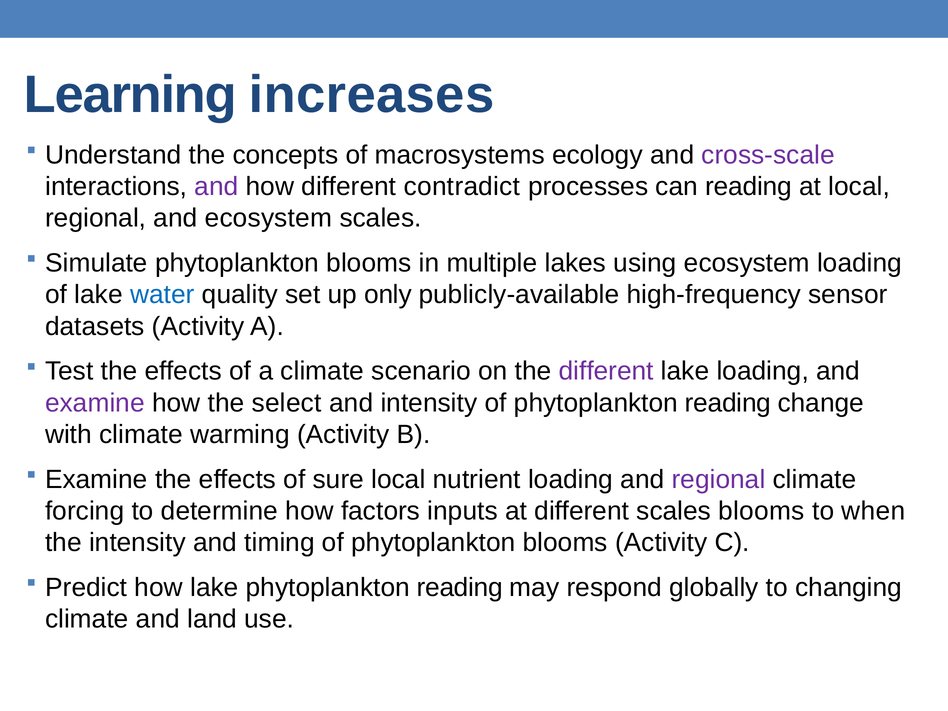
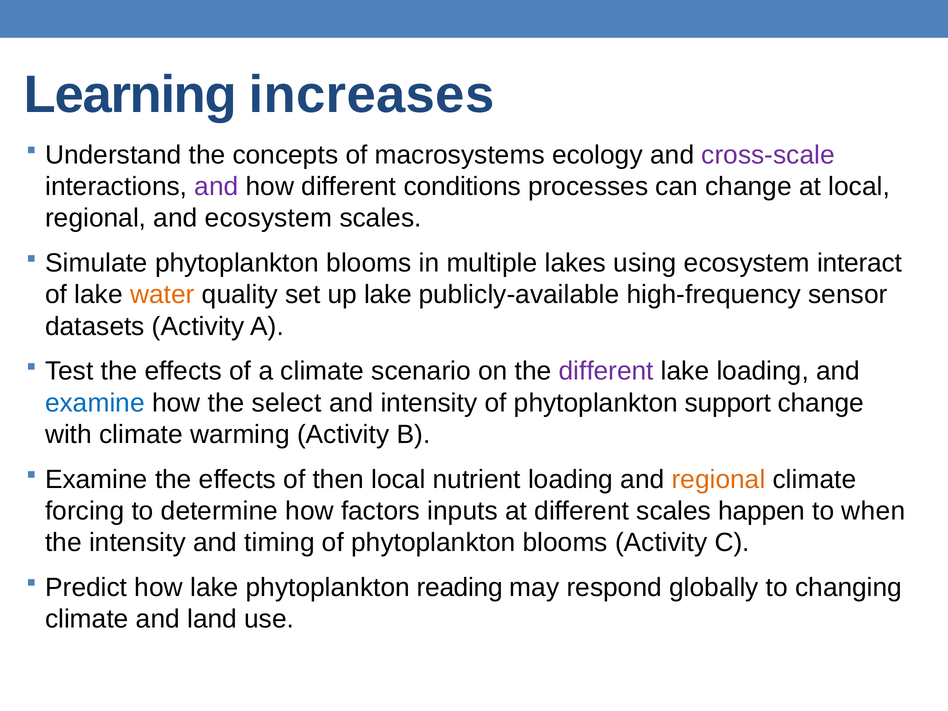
contradict: contradict -> conditions (462, 187)
can reading: reading -> change (749, 187)
ecosystem loading: loading -> interact (860, 263)
water colour: blue -> orange (162, 295)
up only: only -> lake (388, 295)
examine colour: purple -> blue (95, 403)
of phytoplankton reading: reading -> support (728, 403)
sure: sure -> then (338, 479)
regional colour: purple -> orange (718, 479)
scales blooms: blooms -> happen (762, 511)
